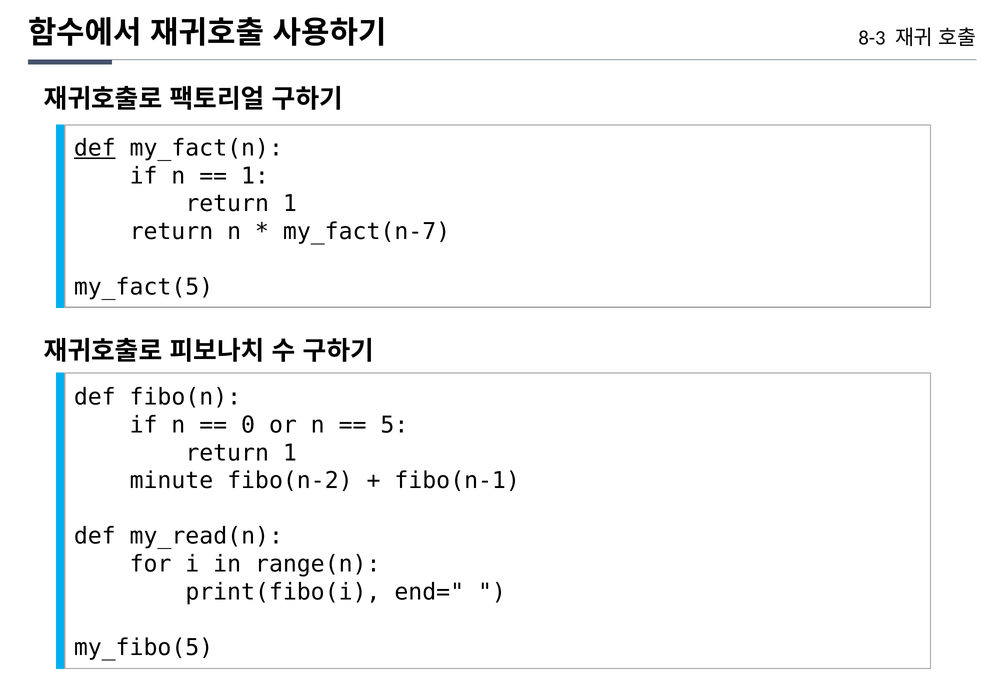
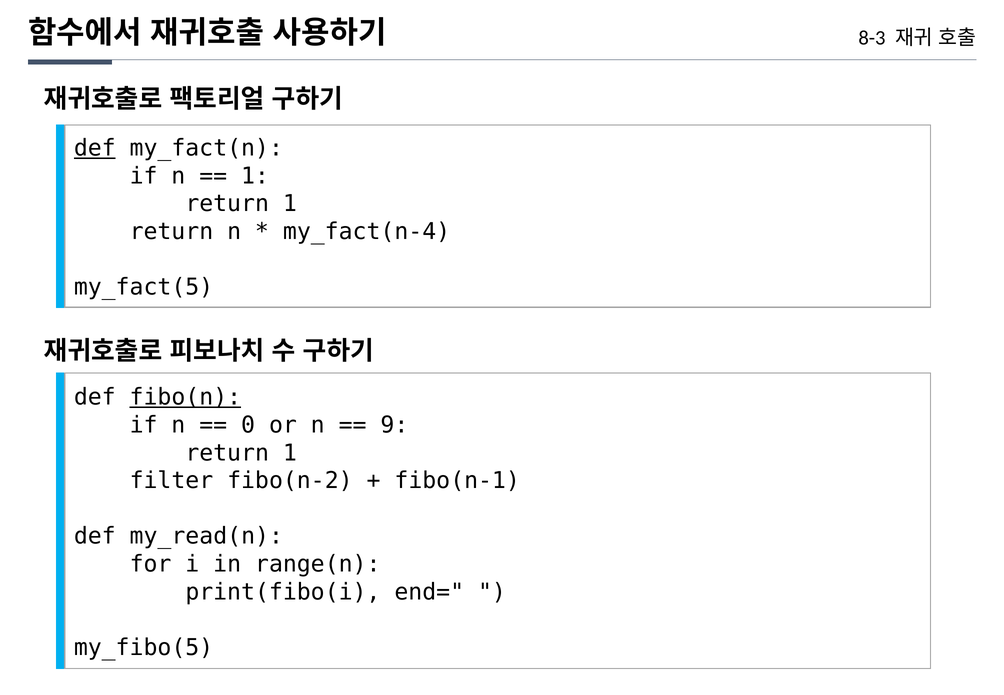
my_fact(n-7: my_fact(n-7 -> my_fact(n-4 (367, 232)
fibo(n underline: none -> present (185, 397)
5: 5 -> 9 (394, 425)
minute: minute -> filter (171, 481)
